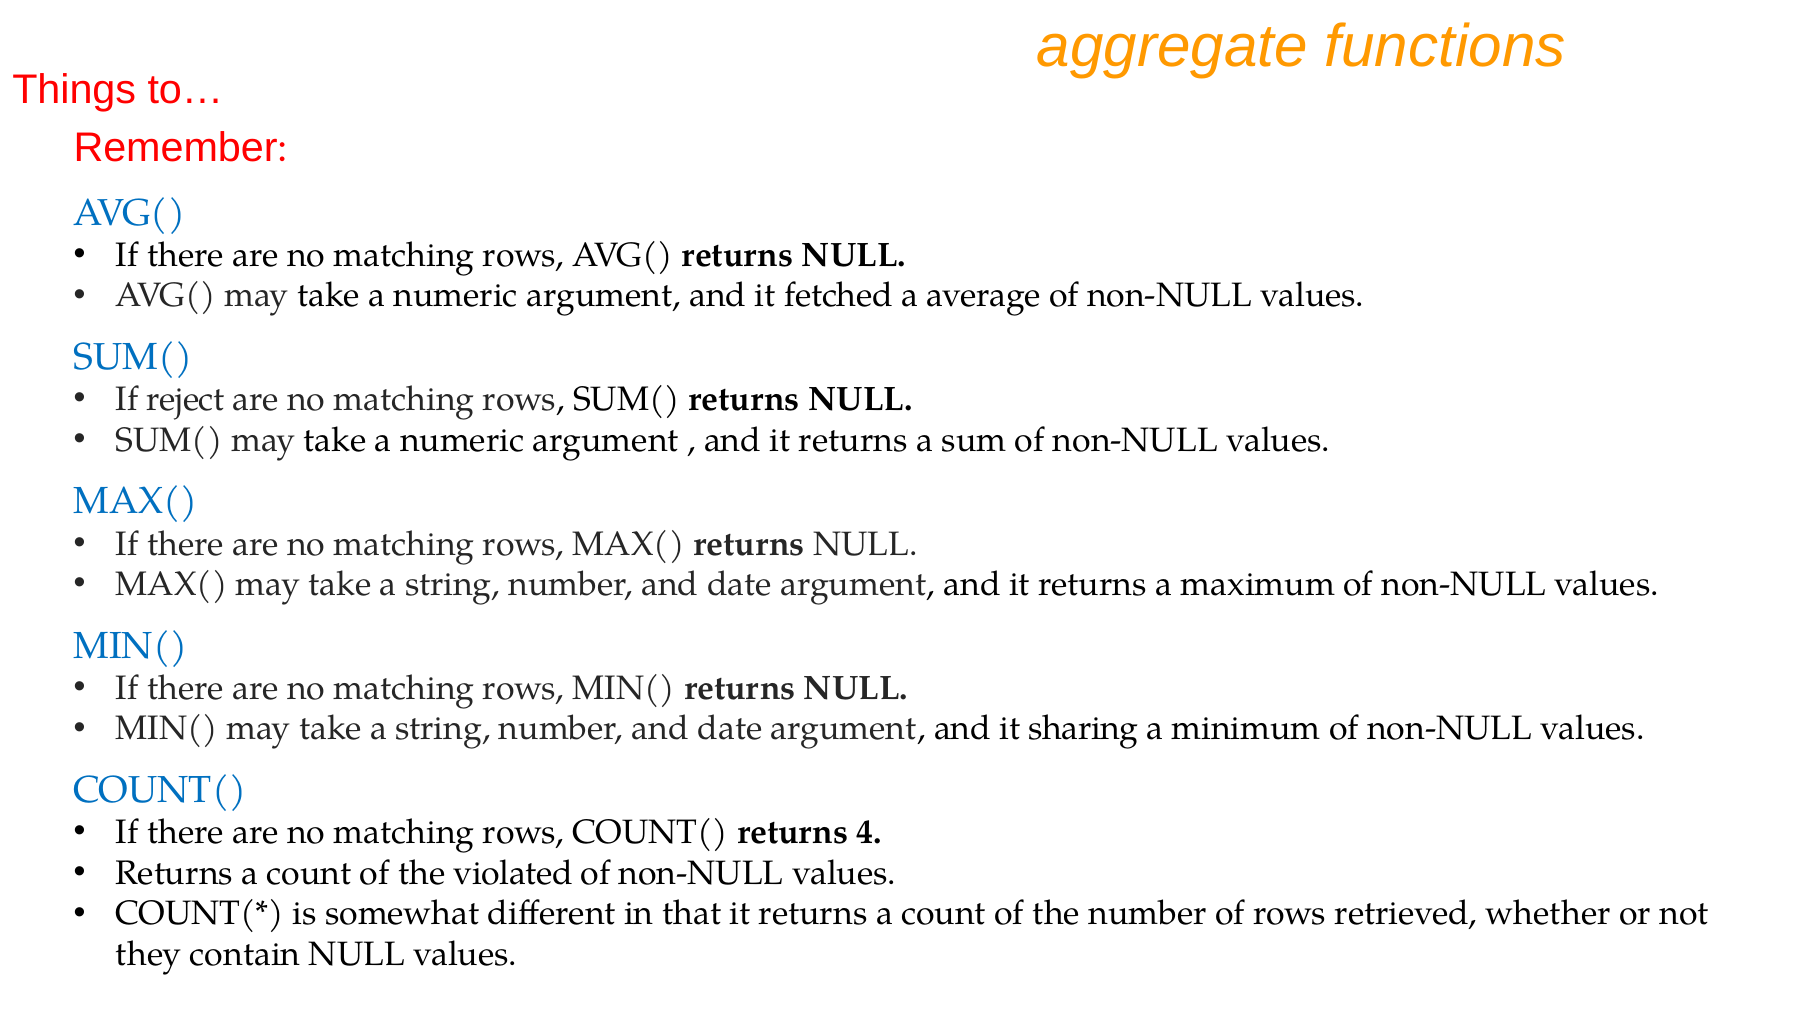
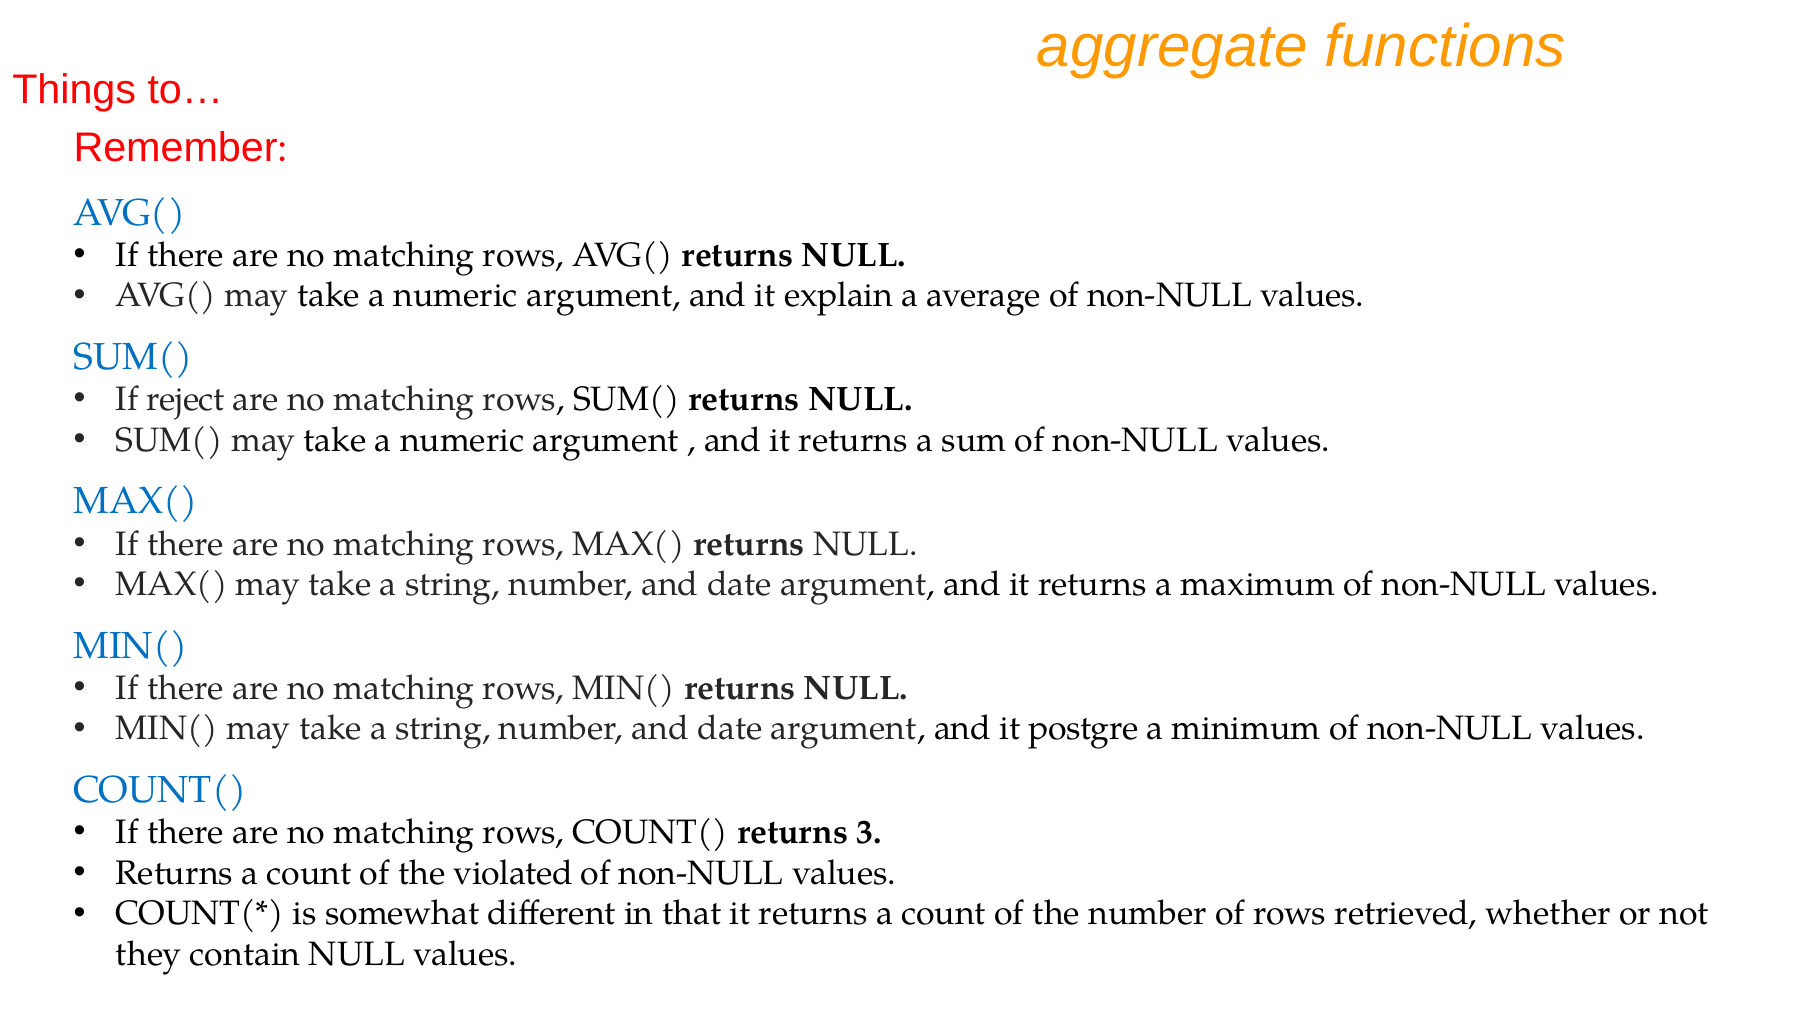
fetched: fetched -> explain (839, 296)
sharing: sharing -> postgre (1083, 729)
4: 4 -> 3 (870, 833)
